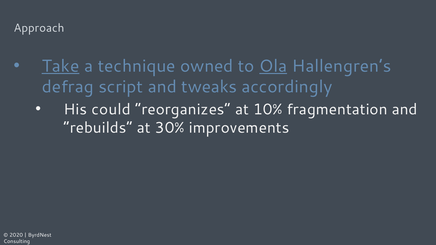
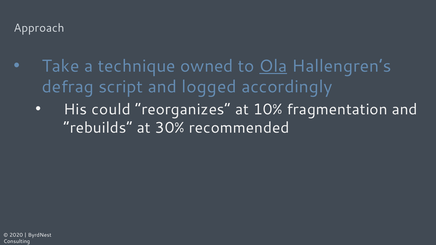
Take underline: present -> none (61, 66)
tweaks: tweaks -> logged (209, 87)
improvements: improvements -> recommended (239, 128)
